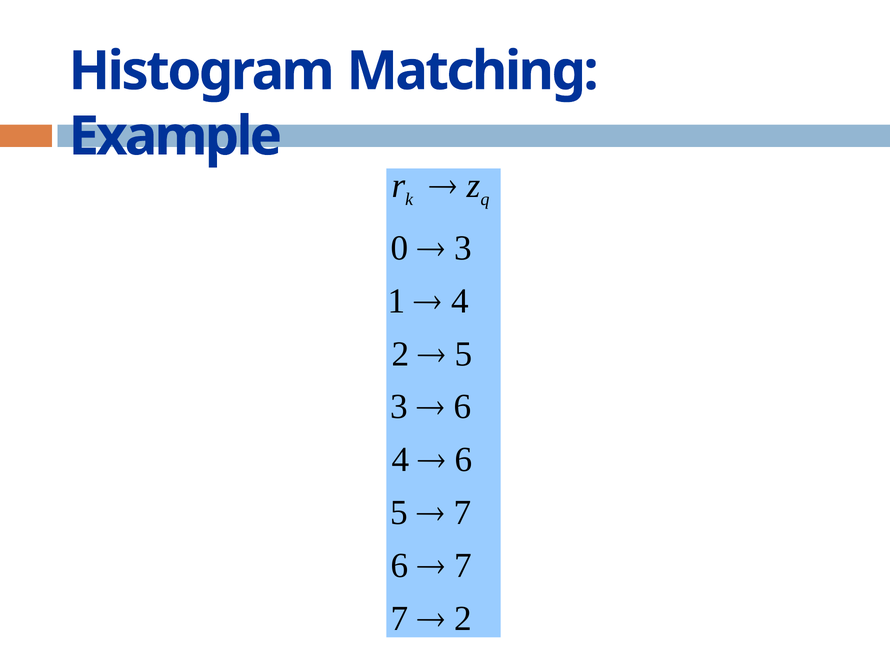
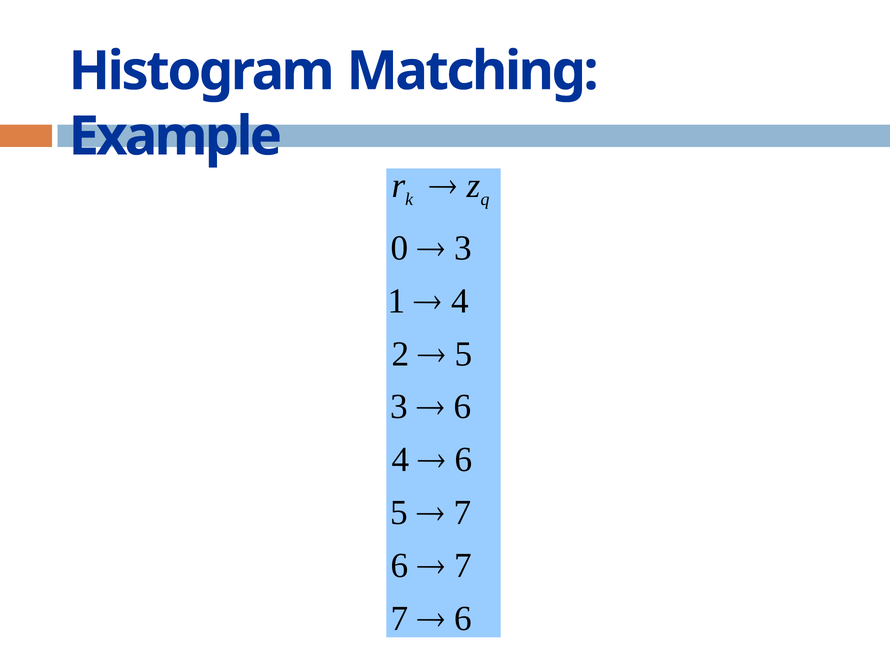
2: 2 -> 6 (463, 618)
